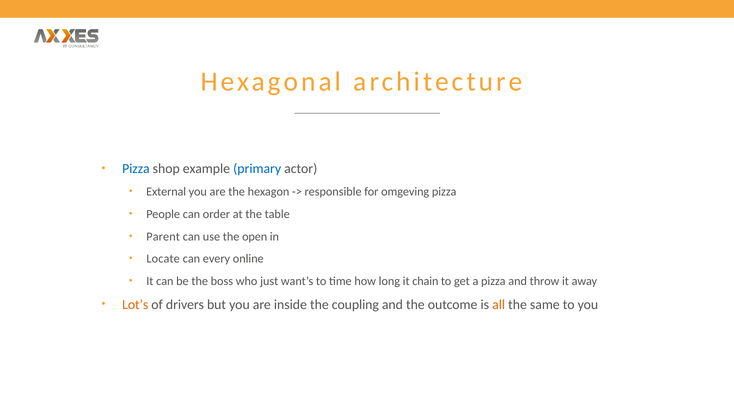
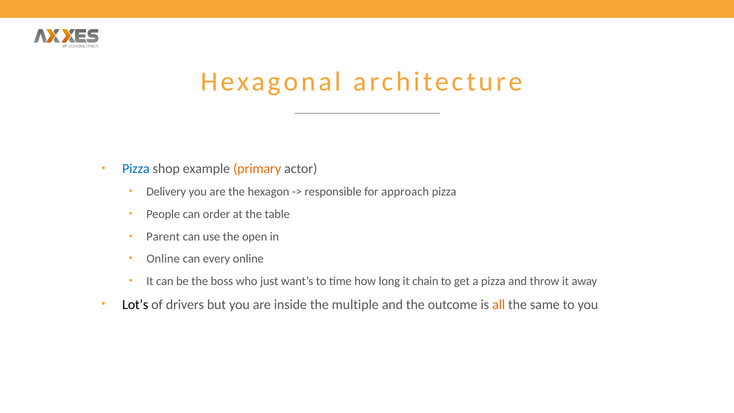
primary colour: blue -> orange (257, 169)
External: External -> Delivery (166, 192)
omgeving: omgeving -> approach (405, 192)
Locate: Locate -> Online (163, 259)
Lot’s colour: orange -> black (135, 304)
coupling: coupling -> multiple (355, 304)
